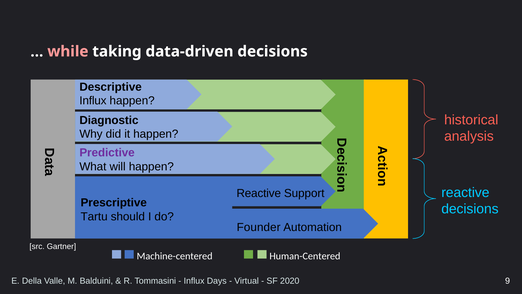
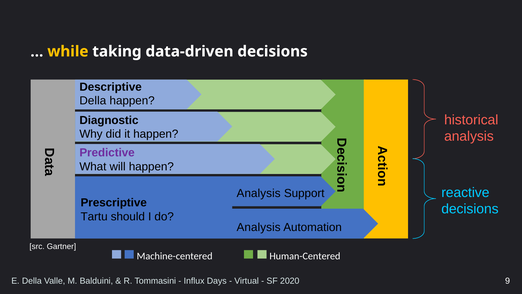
while colour: pink -> yellow (68, 51)
Influx: Influx -> Della (93, 101)
Reactive: Reactive -> Analysis (259, 193)
Founder: Founder -> Analysis (259, 227)
